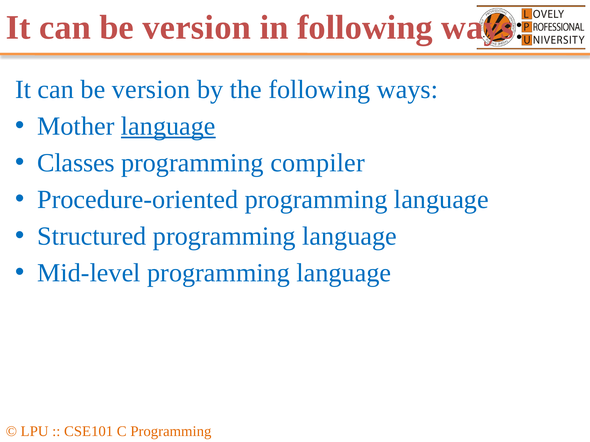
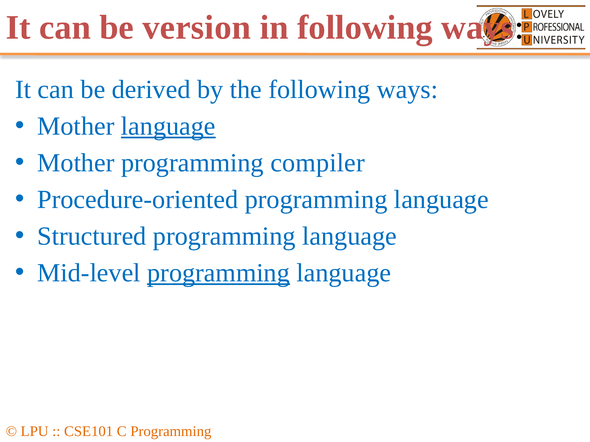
version: version -> derived (151, 90)
Classes: Classes -> Mother (76, 163)
programming underline: none -> present (219, 273)
